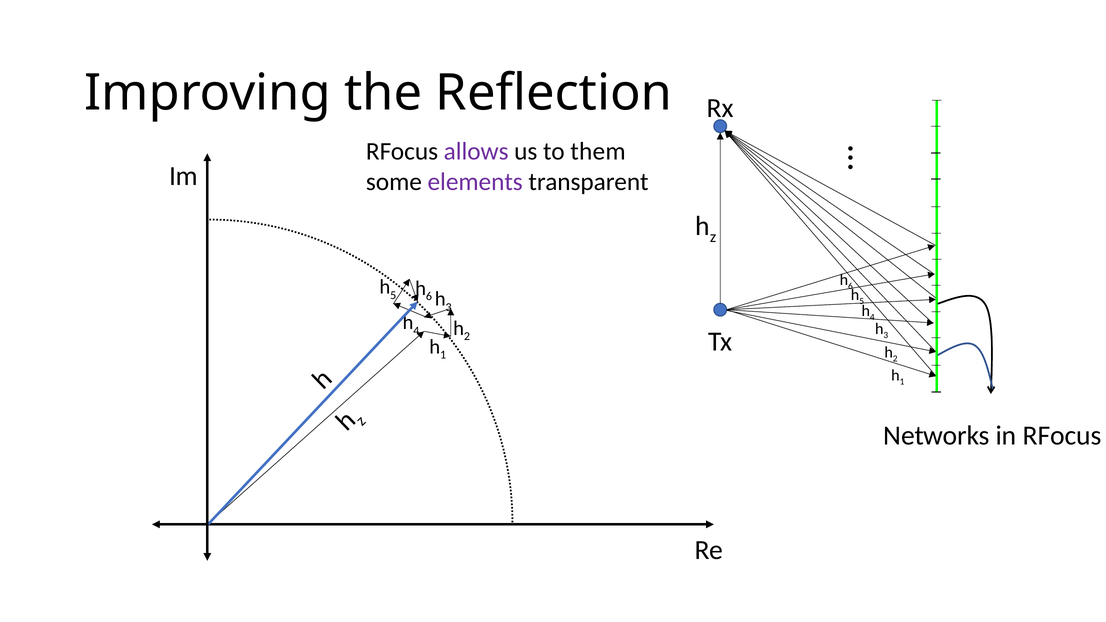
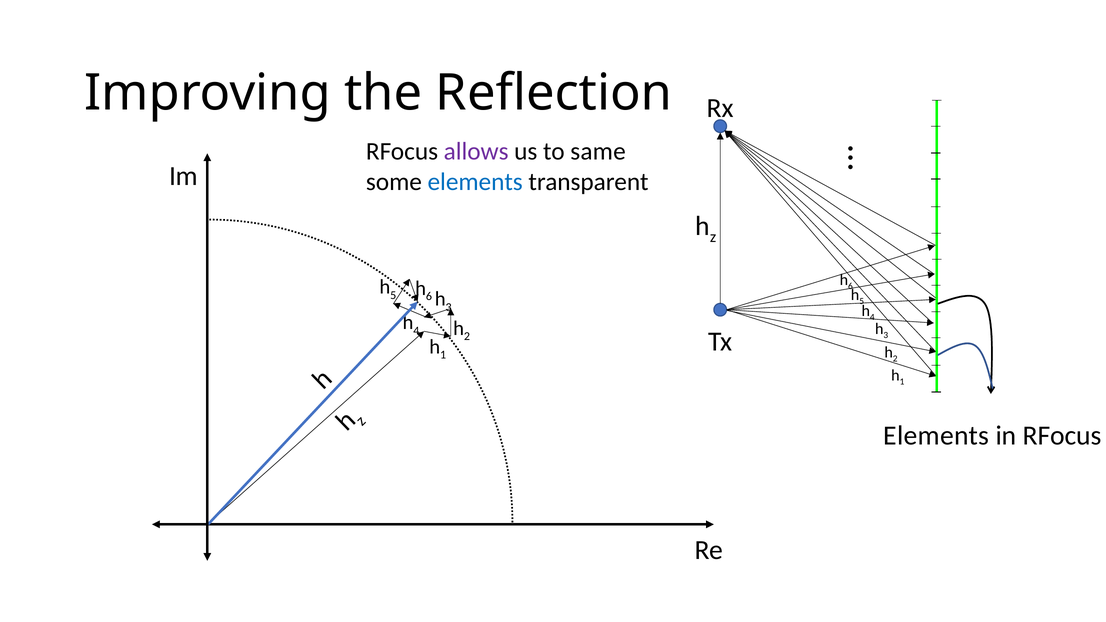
them: them -> same (598, 151)
elements colour: purple -> blue (475, 182)
Networks: Networks -> Elements (936, 436)
